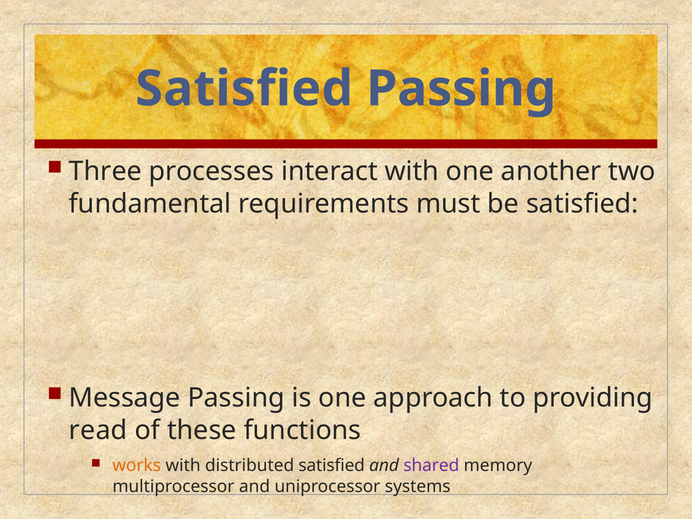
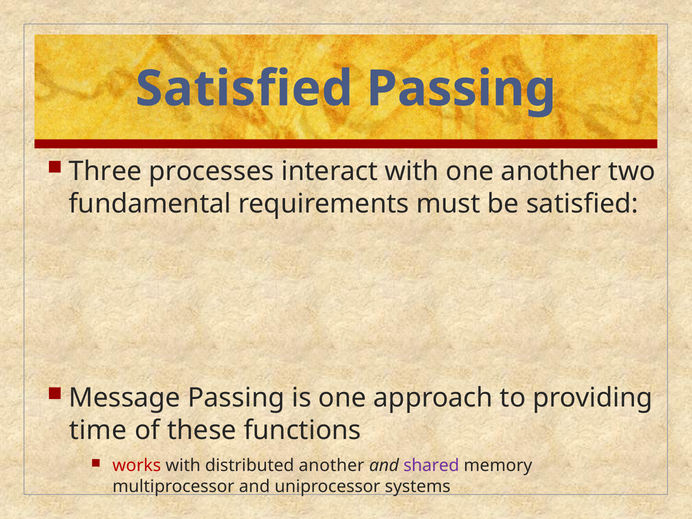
read: read -> time (98, 430)
works colour: orange -> red (137, 466)
distributed satisfied: satisfied -> another (332, 466)
